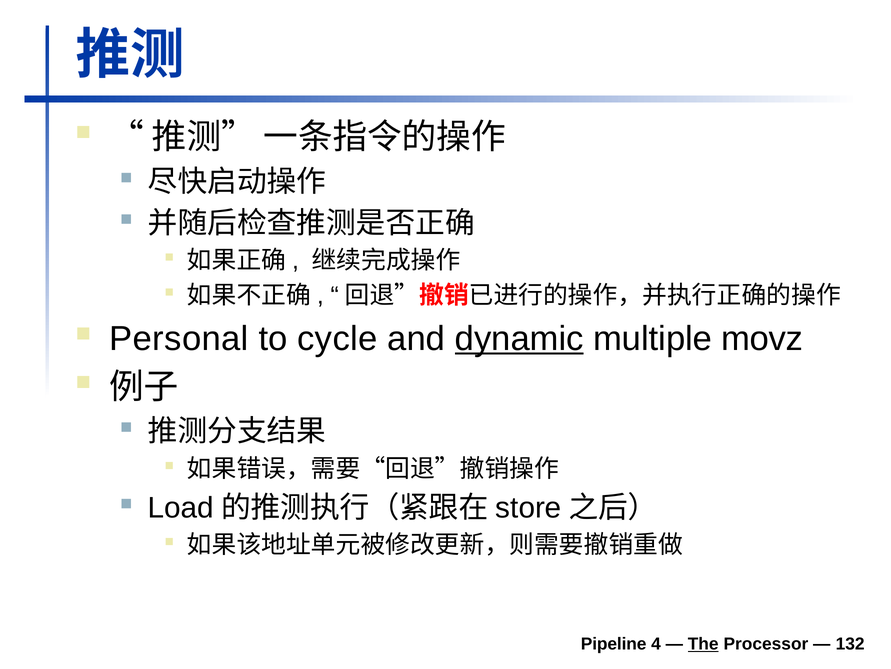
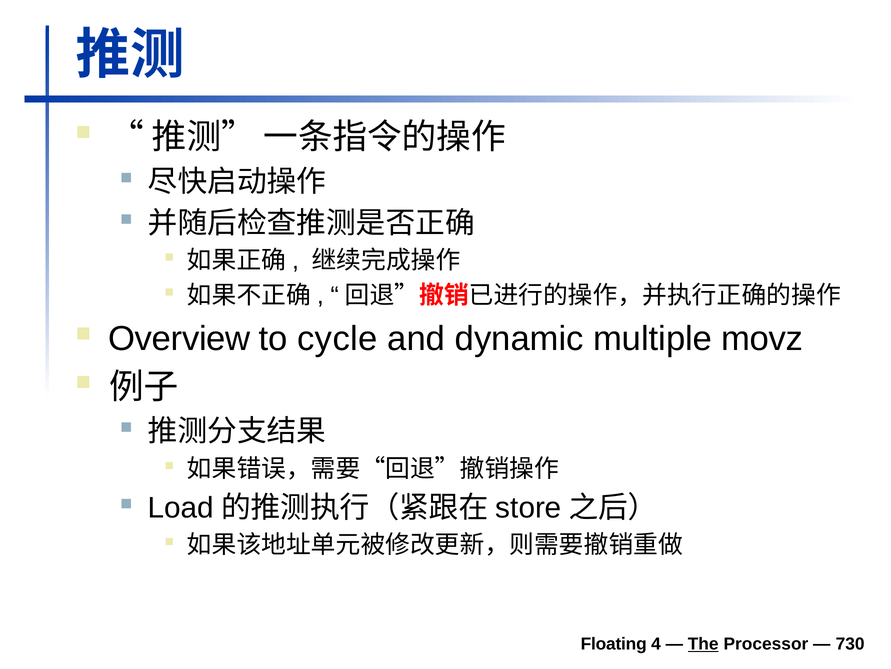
Personal: Personal -> Overview (179, 338)
dynamic underline: present -> none (519, 338)
Pipeline: Pipeline -> Floating (614, 643)
132: 132 -> 730 (850, 643)
